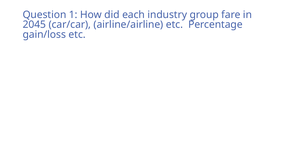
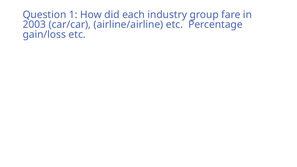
2045: 2045 -> 2003 (34, 25)
